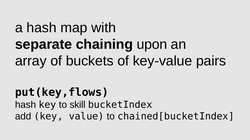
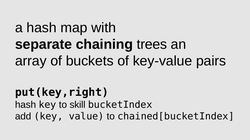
upon: upon -> trees (152, 45)
put(key,flows: put(key,flows -> put(key,right (62, 93)
